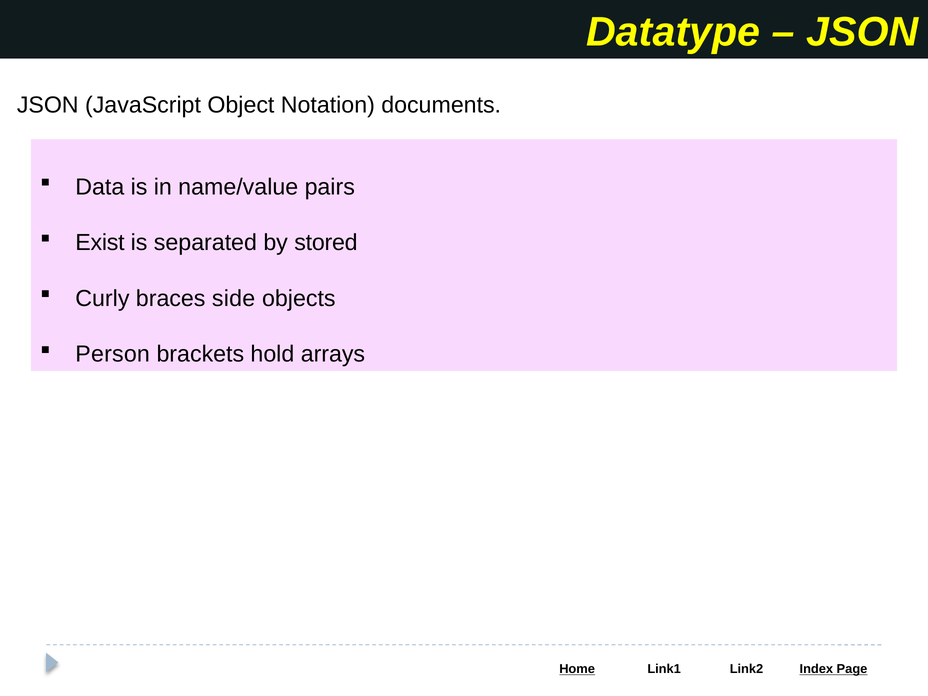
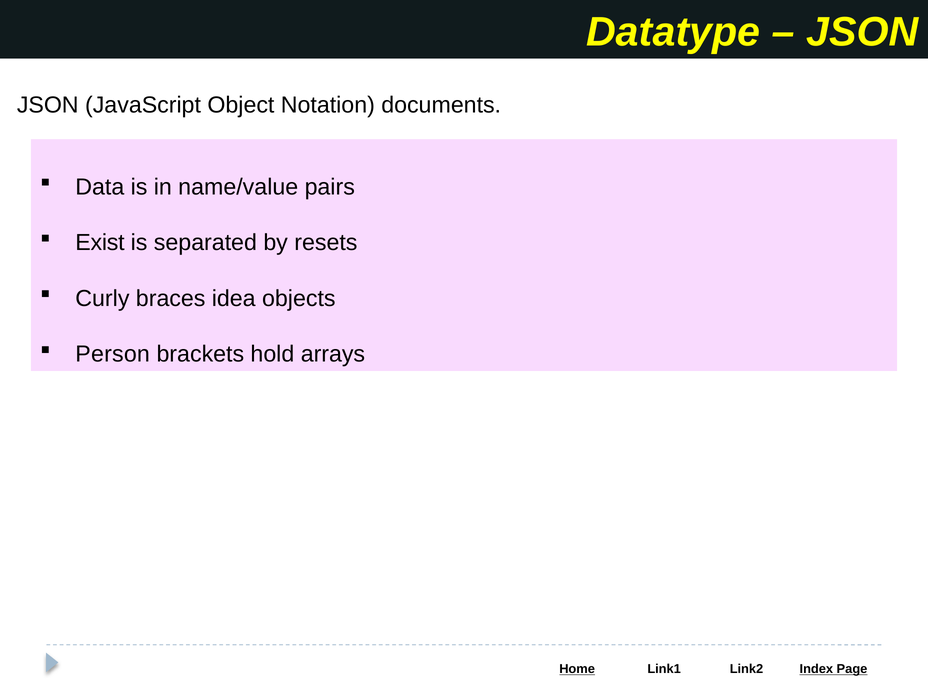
stored: stored -> resets (326, 243)
side: side -> idea (234, 298)
